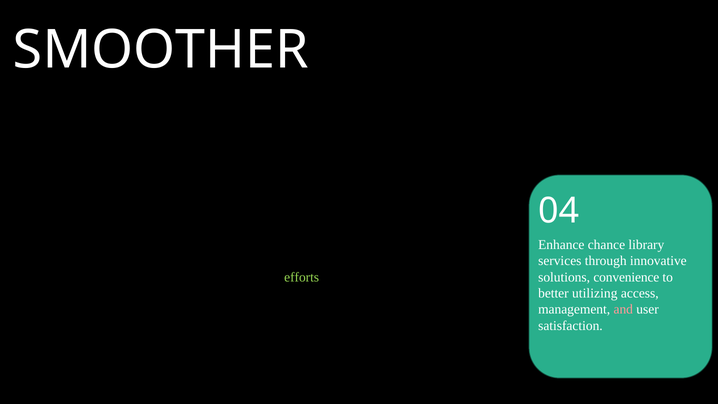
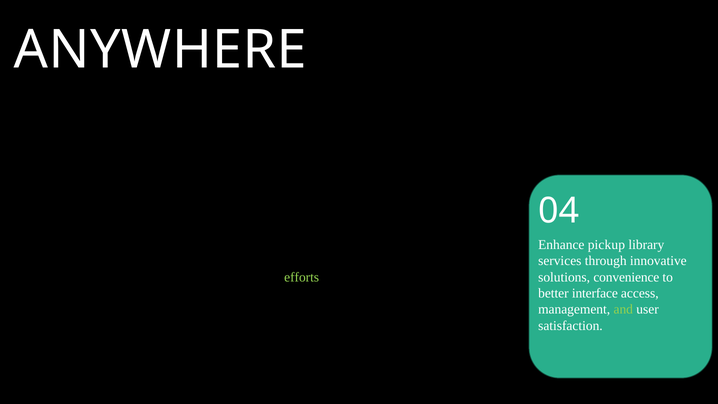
SMOOTHER: SMOOTHER -> ANYWHERE (160, 50)
Enhance chance: chance -> pickup (606, 245)
better utilizing: utilizing -> interface (595, 293)
and colour: pink -> light green (623, 309)
